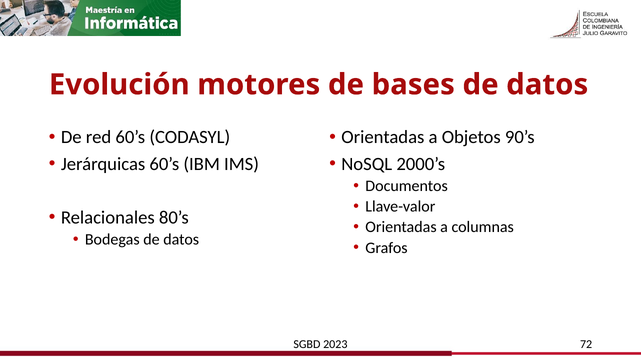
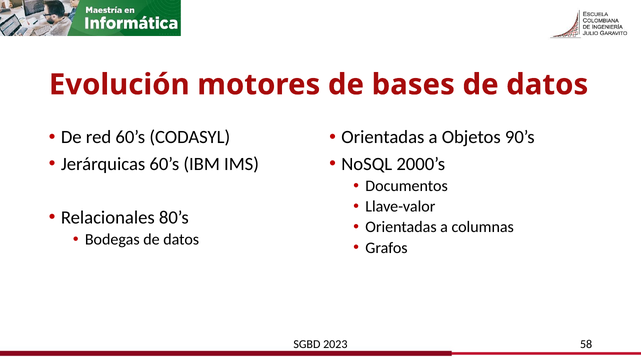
72: 72 -> 58 (586, 345)
